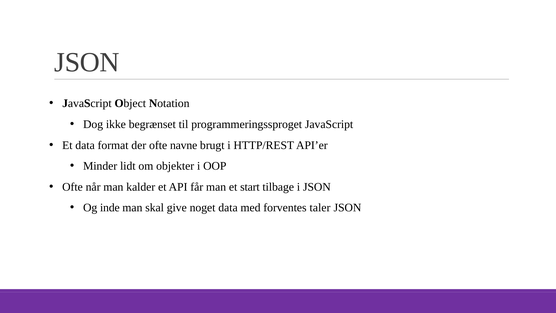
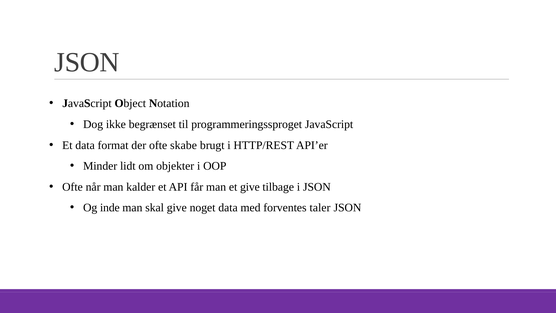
navne: navne -> skabe (184, 145)
et start: start -> give (250, 187)
